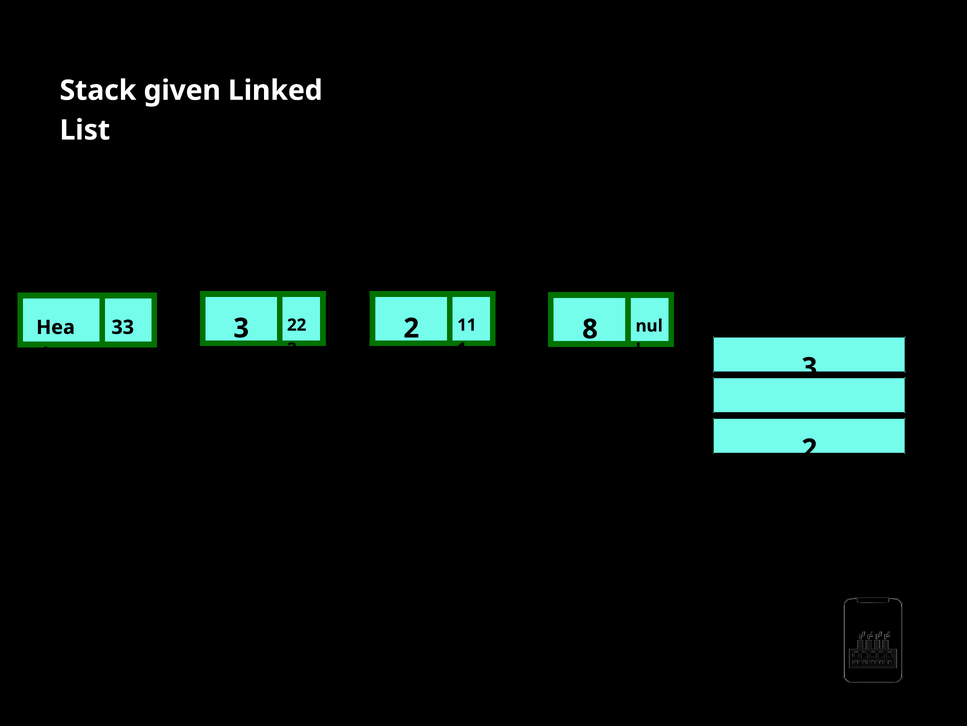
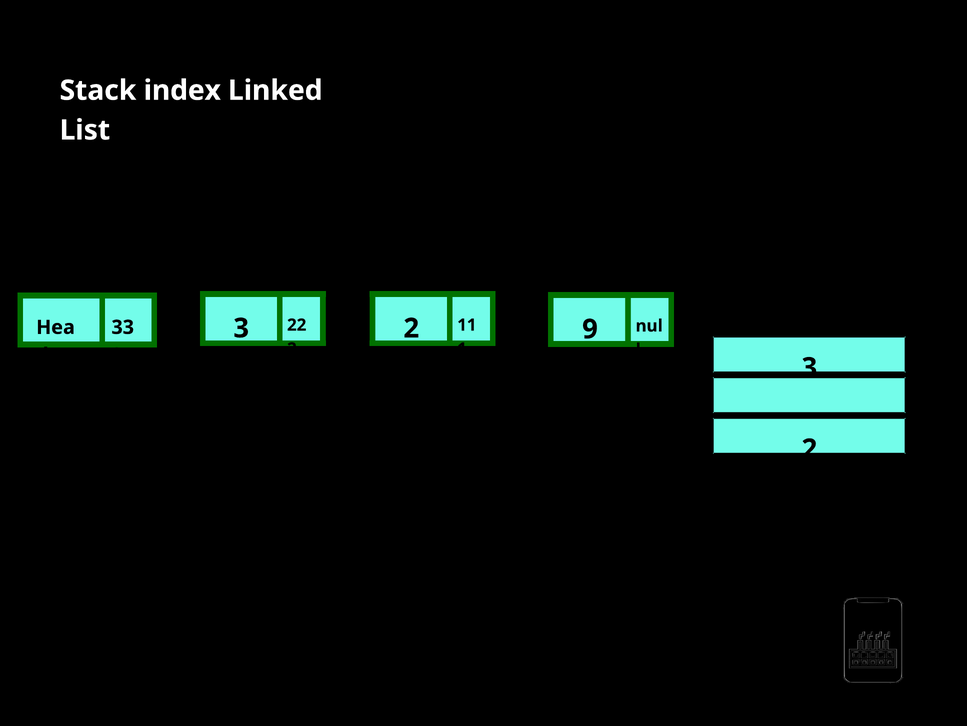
given: given -> index (182, 90)
8: 8 -> 9 (590, 329)
